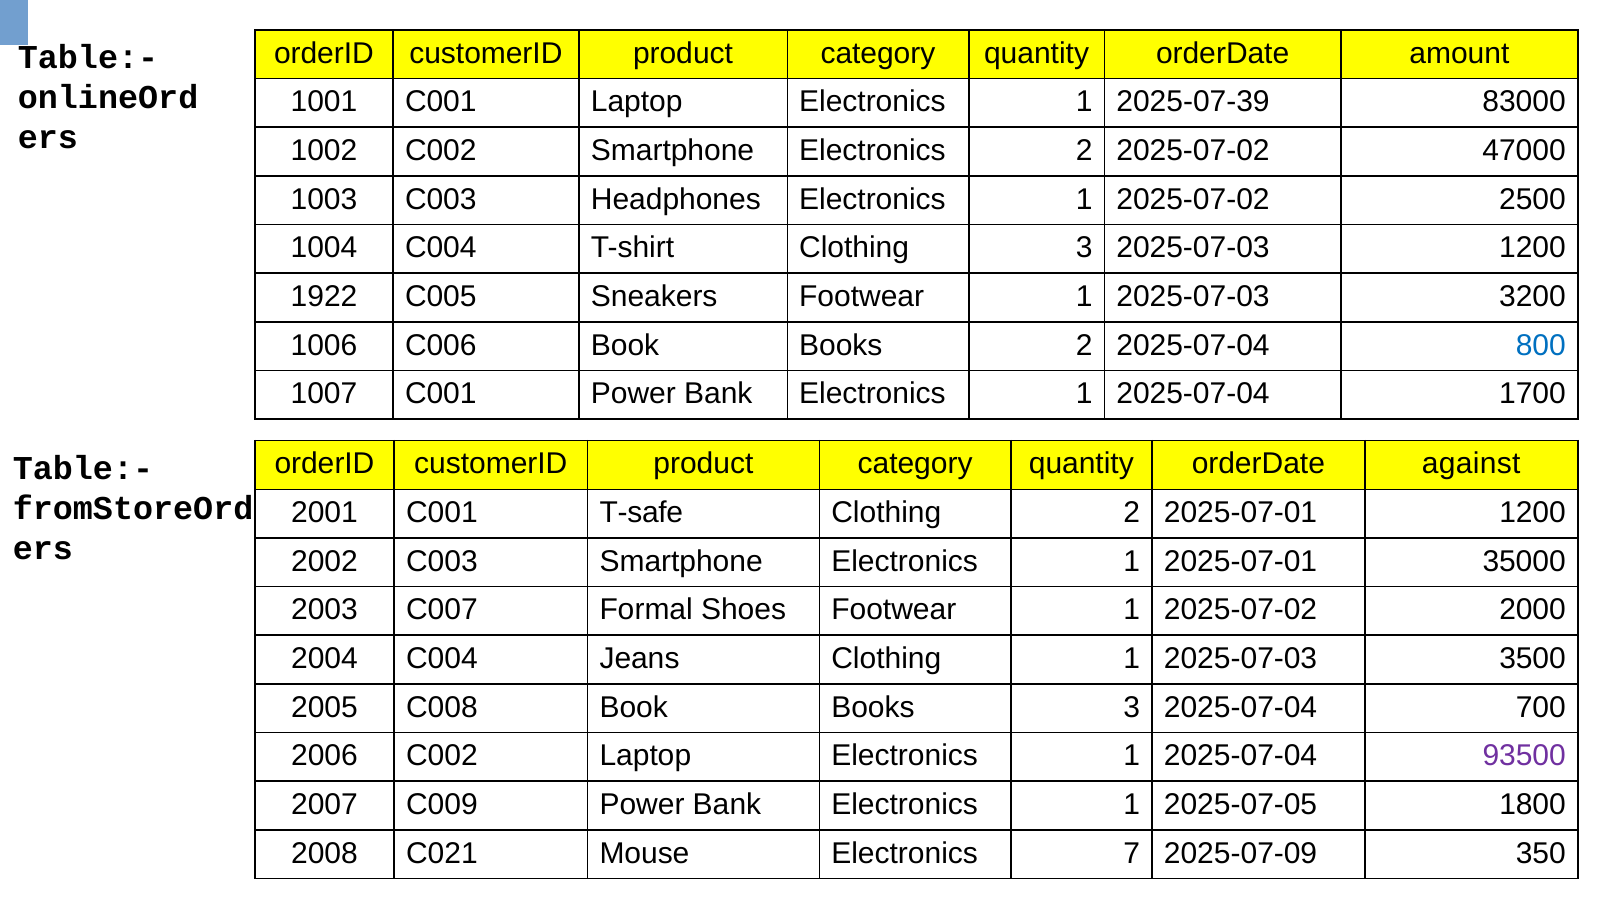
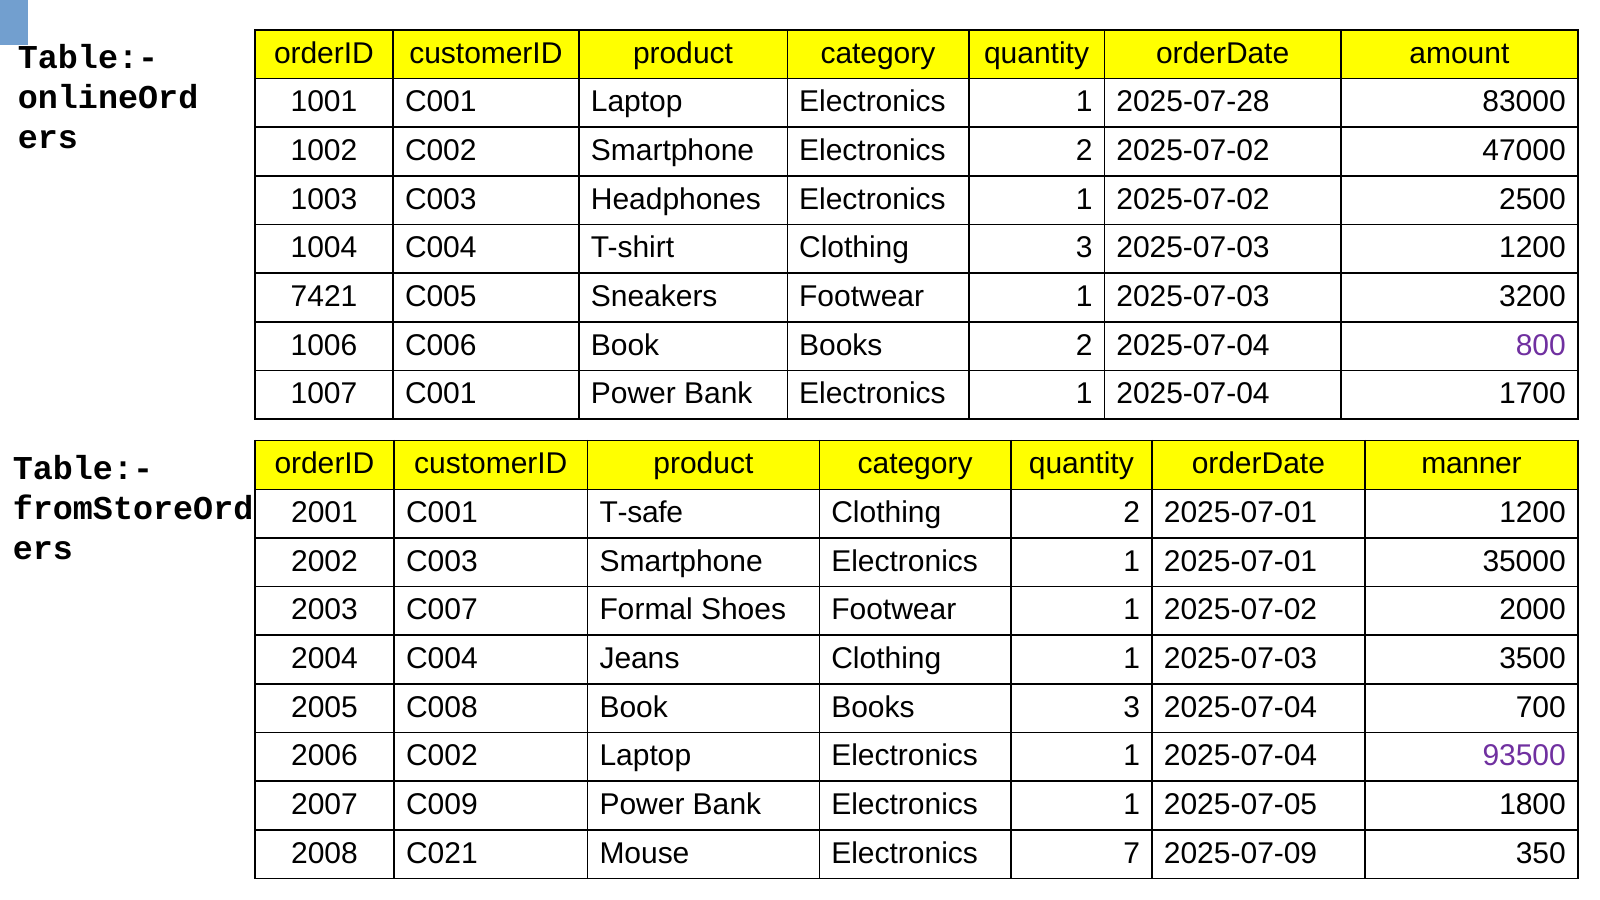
2025-07-39: 2025-07-39 -> 2025-07-28 (1193, 102)
1922: 1922 -> 7421 (324, 296)
800 colour: blue -> purple (1541, 345)
against: against -> manner (1471, 464)
